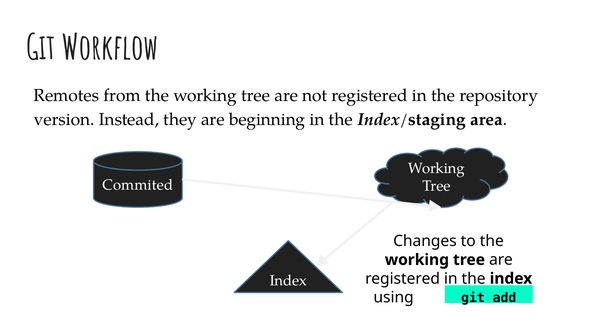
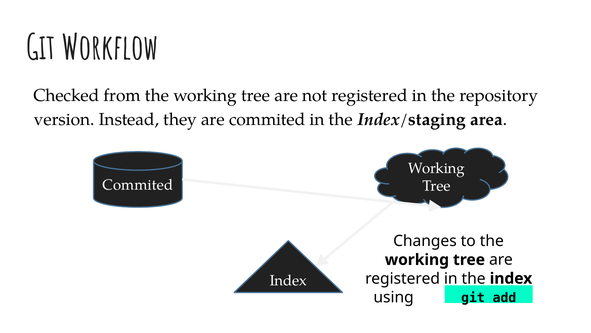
Remotes: Remotes -> Checked (66, 95)
are beginning: beginning -> commited (267, 119)
